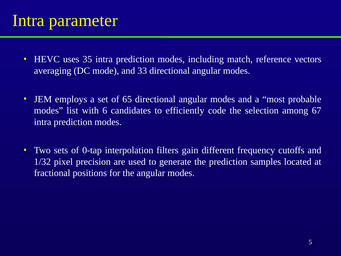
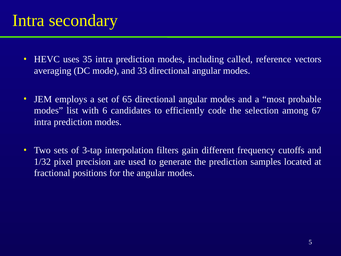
parameter: parameter -> secondary (83, 21)
match: match -> called (240, 59)
0-tap: 0-tap -> 3-tap (92, 150)
